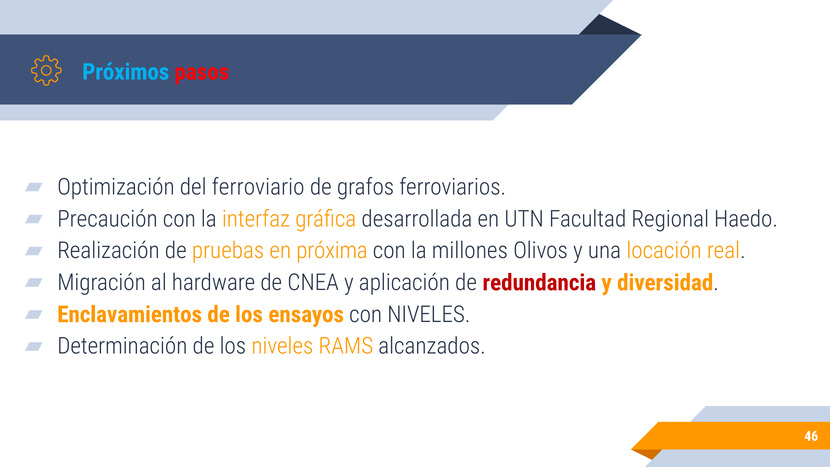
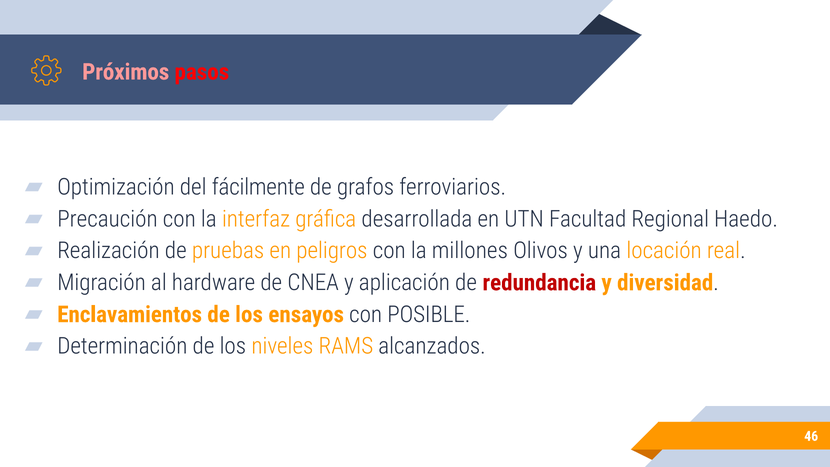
Próximos colour: light blue -> pink (126, 72)
ferroviario: ferroviario -> fácilmente (258, 187)
próxima: próxima -> peligros (332, 251)
con NIVELES: NIVELES -> POSIBLE (429, 314)
